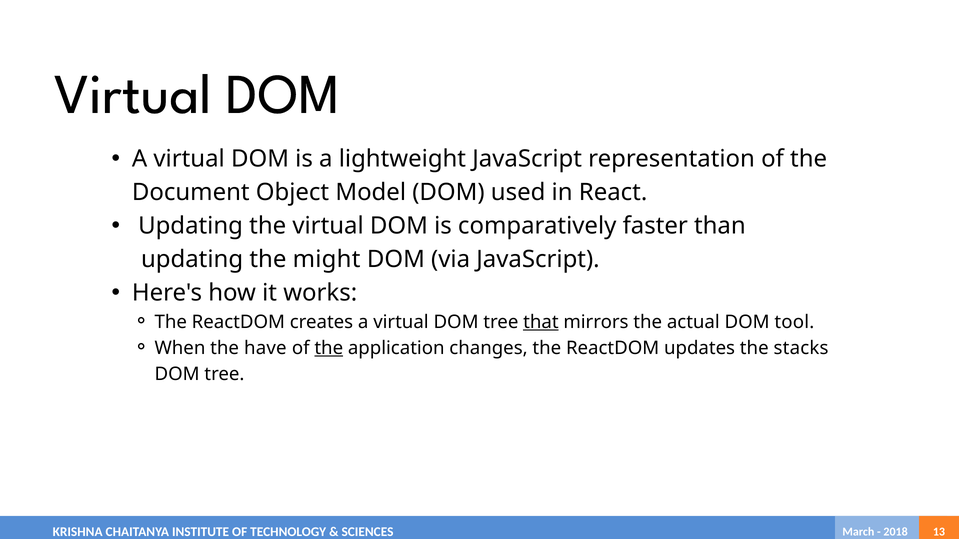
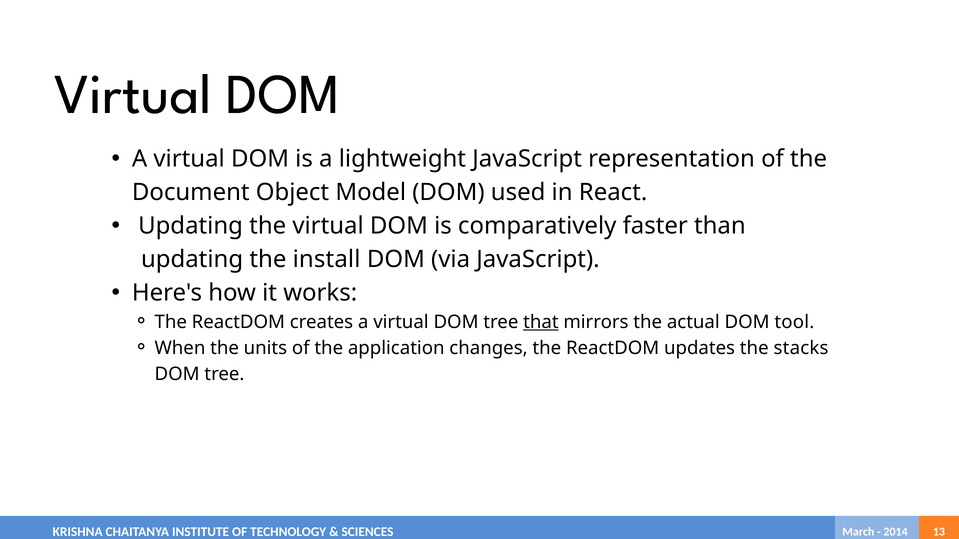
might: might -> install (327, 260)
have: have -> units (265, 348)
the underline: present -> none (329, 348)
2018: 2018 -> 2014 (896, 532)
